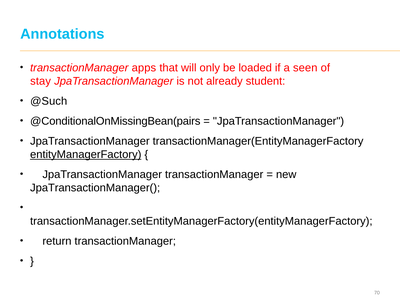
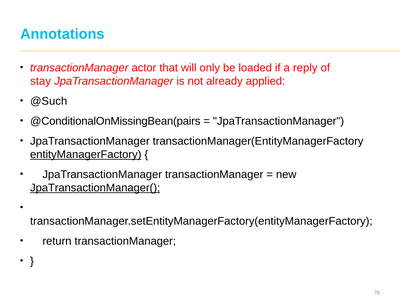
apps: apps -> actor (144, 68)
seen: seen -> reply (305, 68)
student: student -> applied (265, 81)
JpaTransactionManager( underline: none -> present (95, 188)
